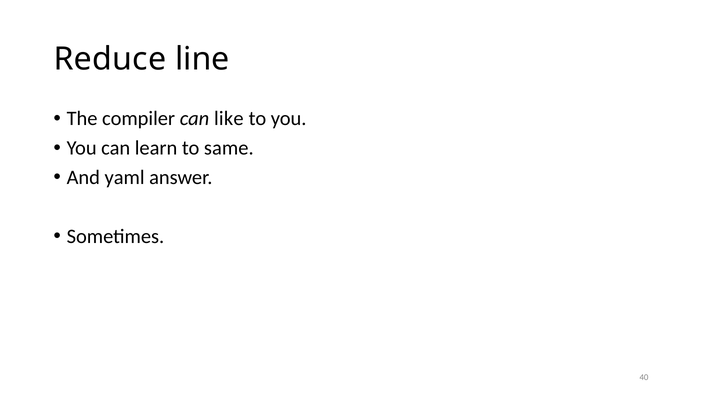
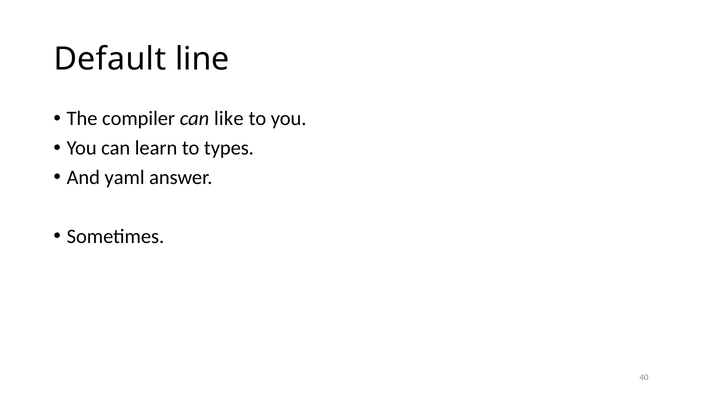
Reduce: Reduce -> Default (110, 59)
same: same -> types (229, 148)
